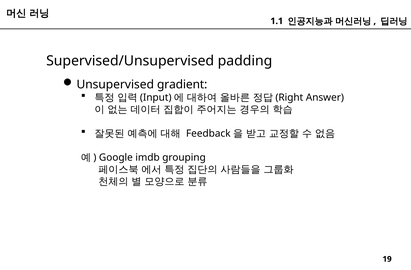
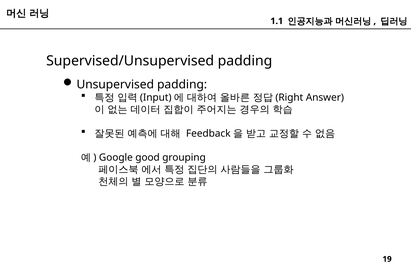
Unsupervised gradient: gradient -> padding (182, 84)
imdb: imdb -> good (148, 158)
